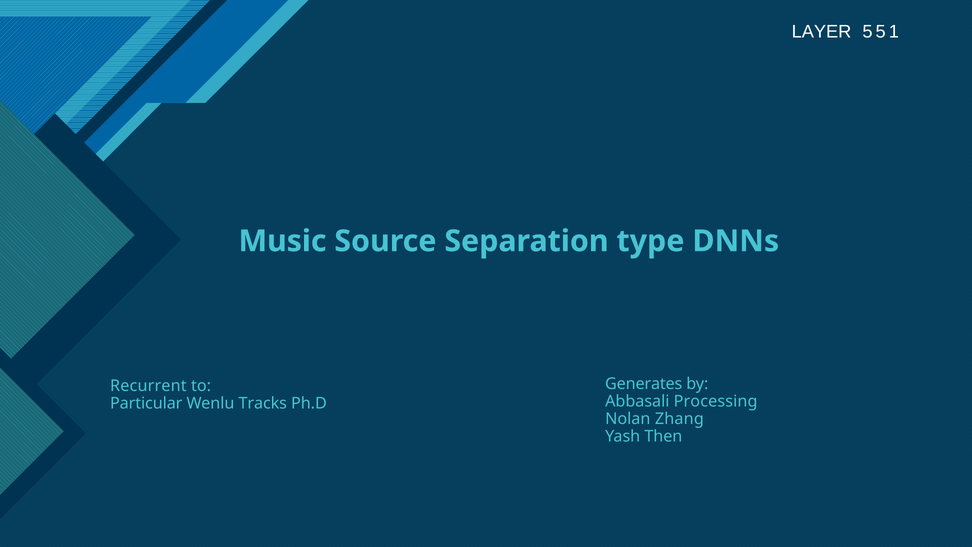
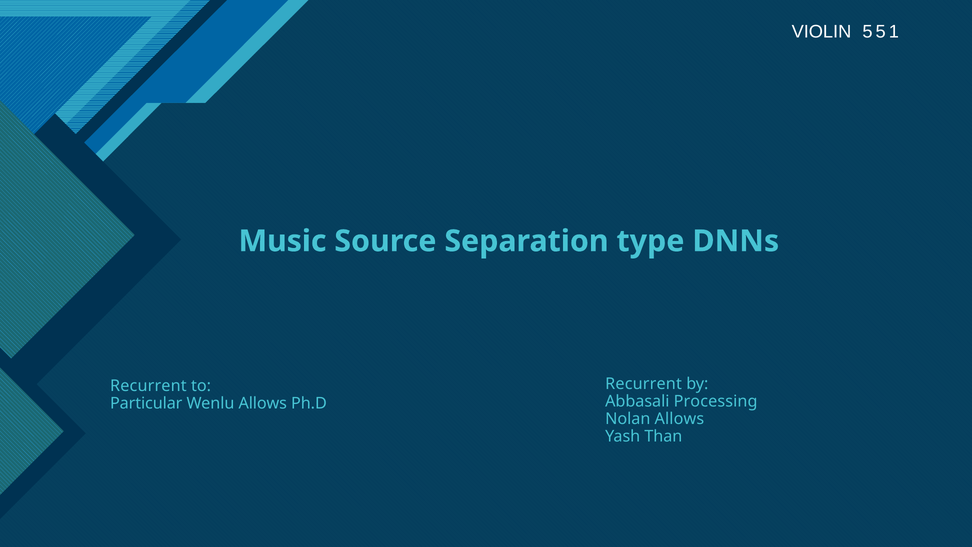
LAYER: LAYER -> VIOLIN (821, 32)
Generates: Generates -> Recurrent (644, 384)
Wenlu Tracks: Tracks -> Allows (263, 403)
Nolan Zhang: Zhang -> Allows (679, 419)
Then: Then -> Than (663, 436)
